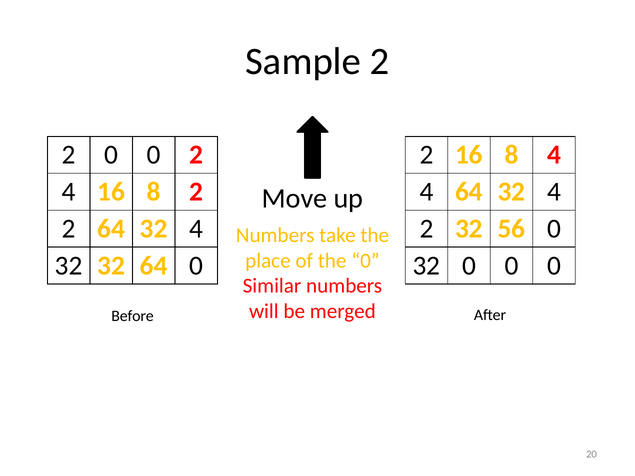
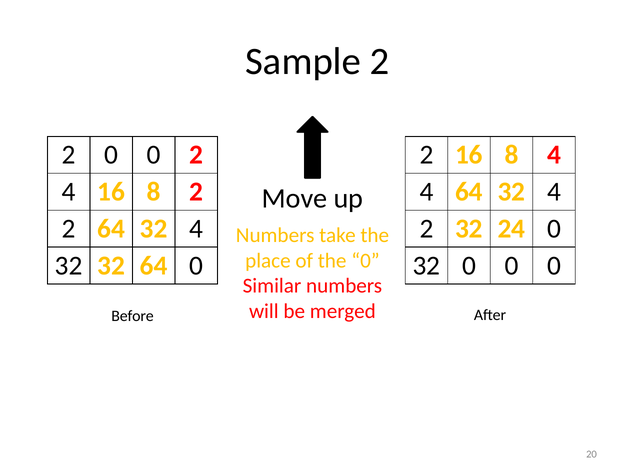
56: 56 -> 24 (512, 229)
